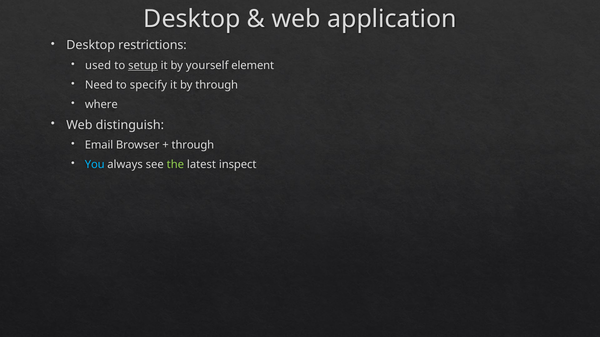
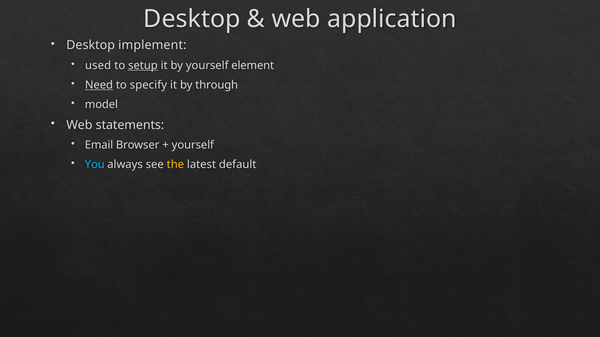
restrictions: restrictions -> implement (152, 45)
Need underline: none -> present (99, 85)
where: where -> model (101, 105)
distinguish: distinguish -> statements (130, 125)
through: through -> yourself (193, 145)
the colour: light green -> yellow (175, 165)
inspect: inspect -> default (238, 165)
